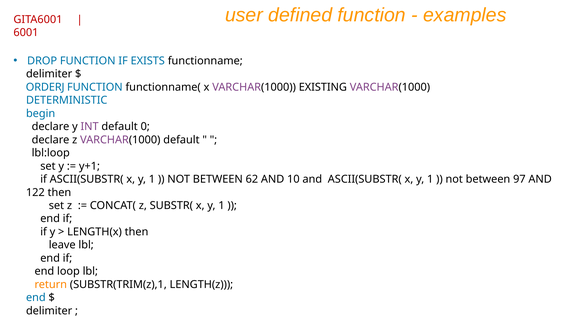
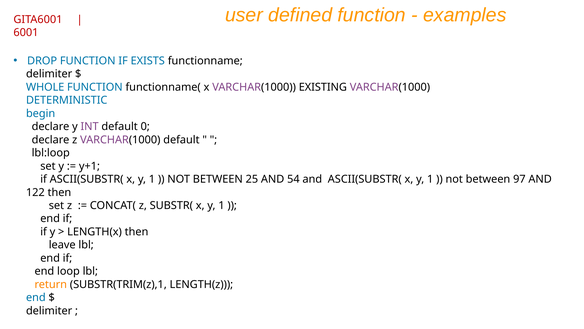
ORDERJ: ORDERJ -> WHOLE (45, 87)
62: 62 -> 25 (252, 179)
10: 10 -> 54 (293, 179)
